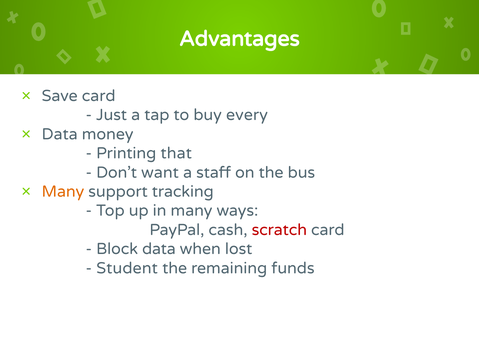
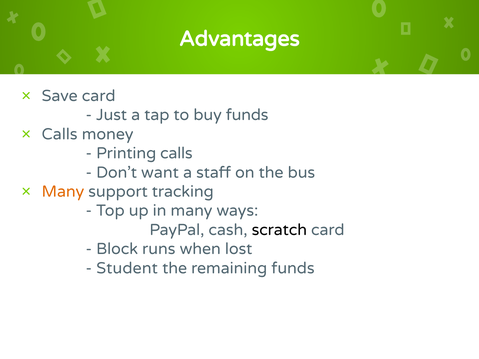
buy every: every -> funds (247, 115)
Data: Data -> Calls (60, 134)
Printing that: that -> calls (176, 153)
scratch colour: red -> black (279, 230)
Block data: data -> runs (159, 249)
